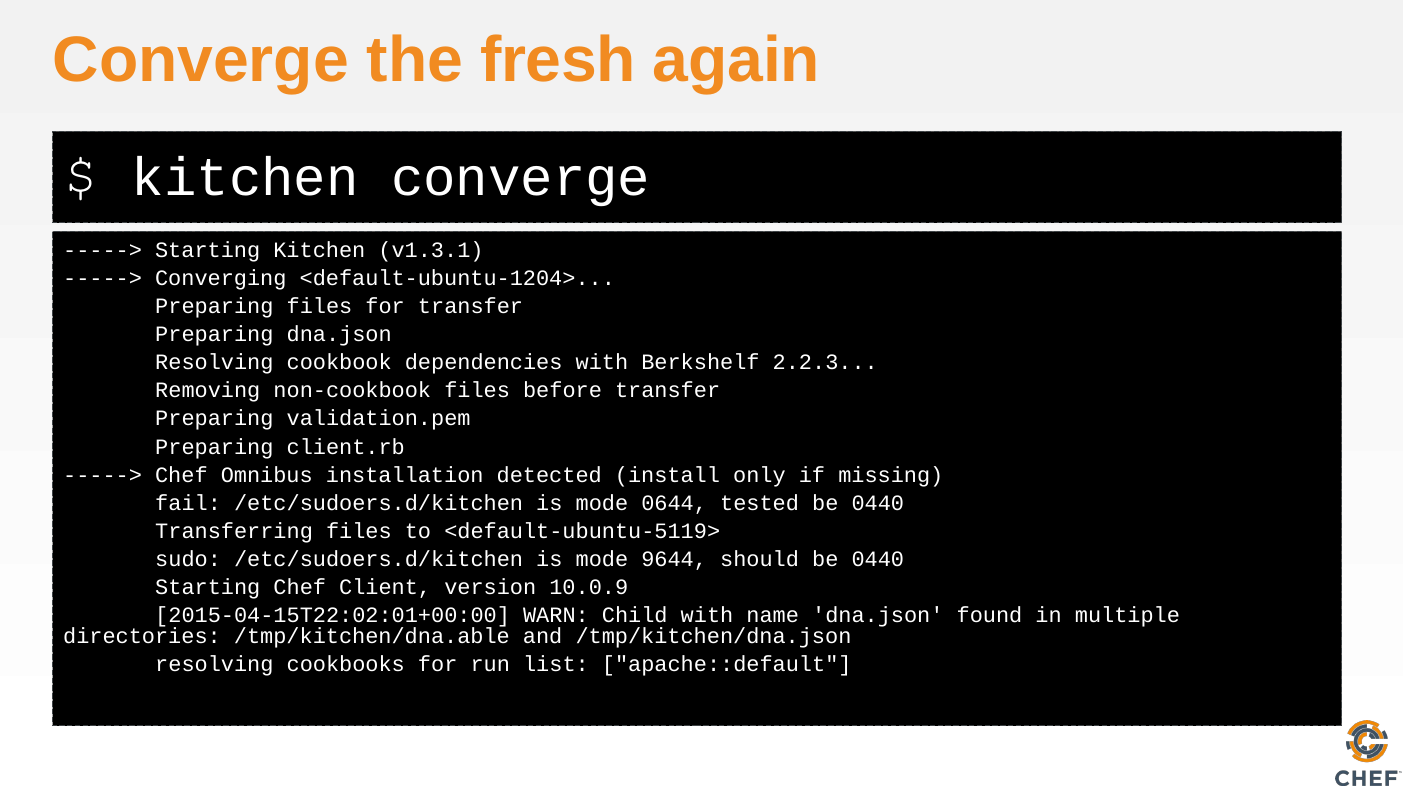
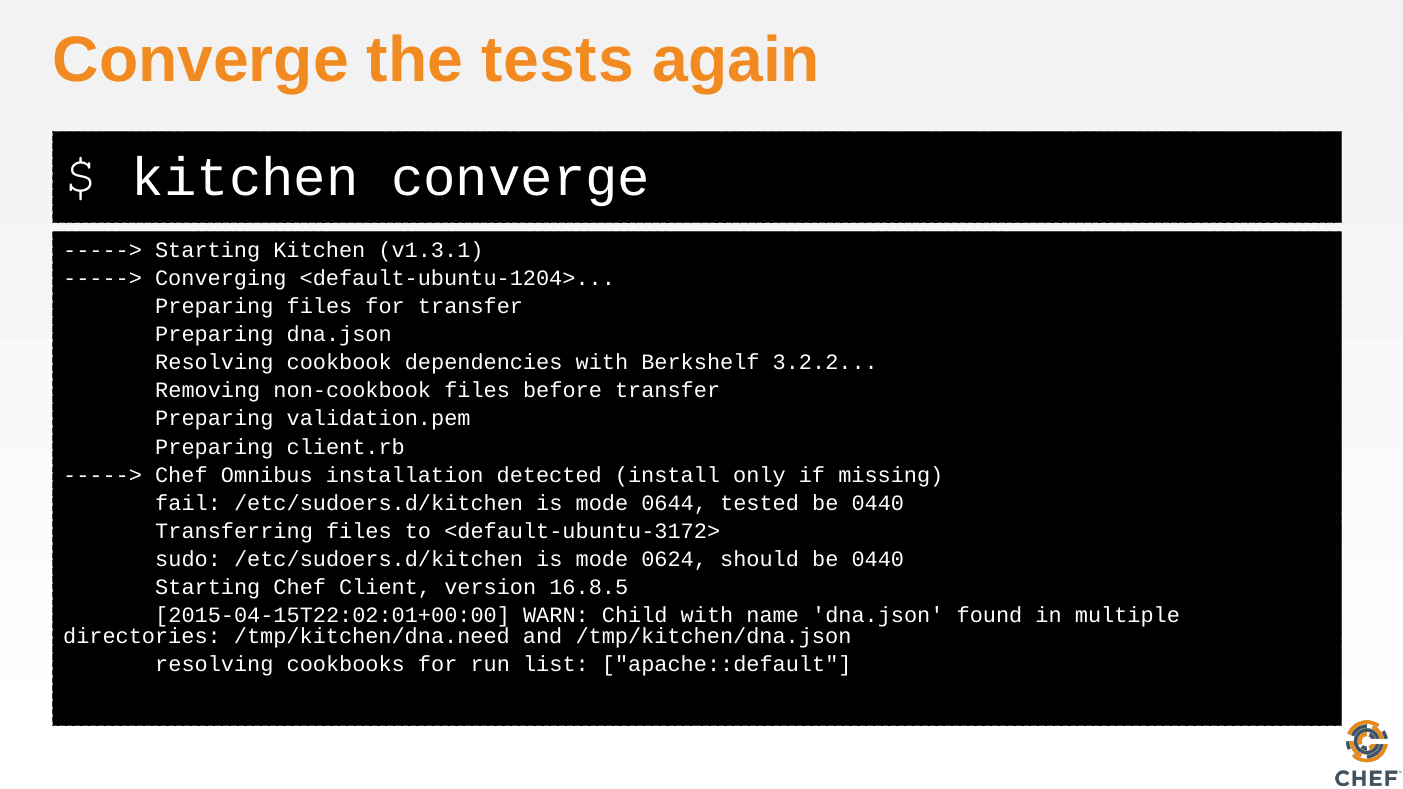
fresh: fresh -> tests (557, 61)
2.2.3: 2.2.3 -> 3.2.2 (825, 363)
<default-ubuntu-5119>: <default-ubuntu-5119> -> <default-ubuntu-3172> (582, 531)
9644: 9644 -> 0624 (674, 559)
10.0.9: 10.0.9 -> 16.8.5 (589, 587)
/tmp/kitchen/dna.able: /tmp/kitchen/dna.able -> /tmp/kitchen/dna.need (372, 636)
